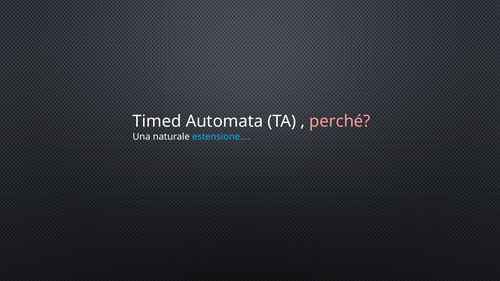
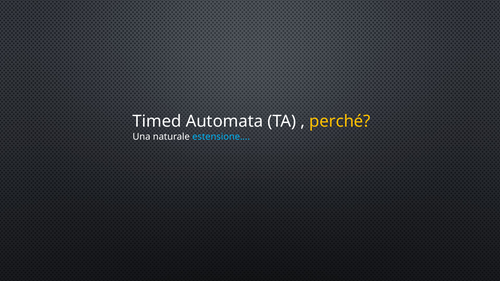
perché colour: pink -> yellow (340, 122)
